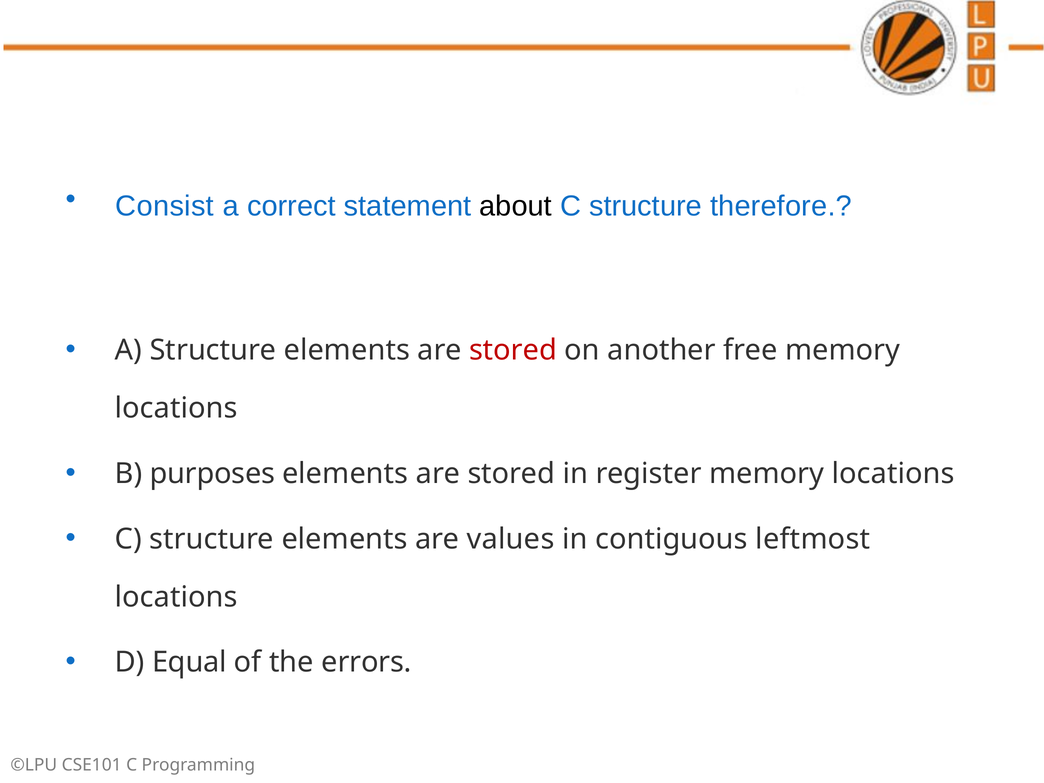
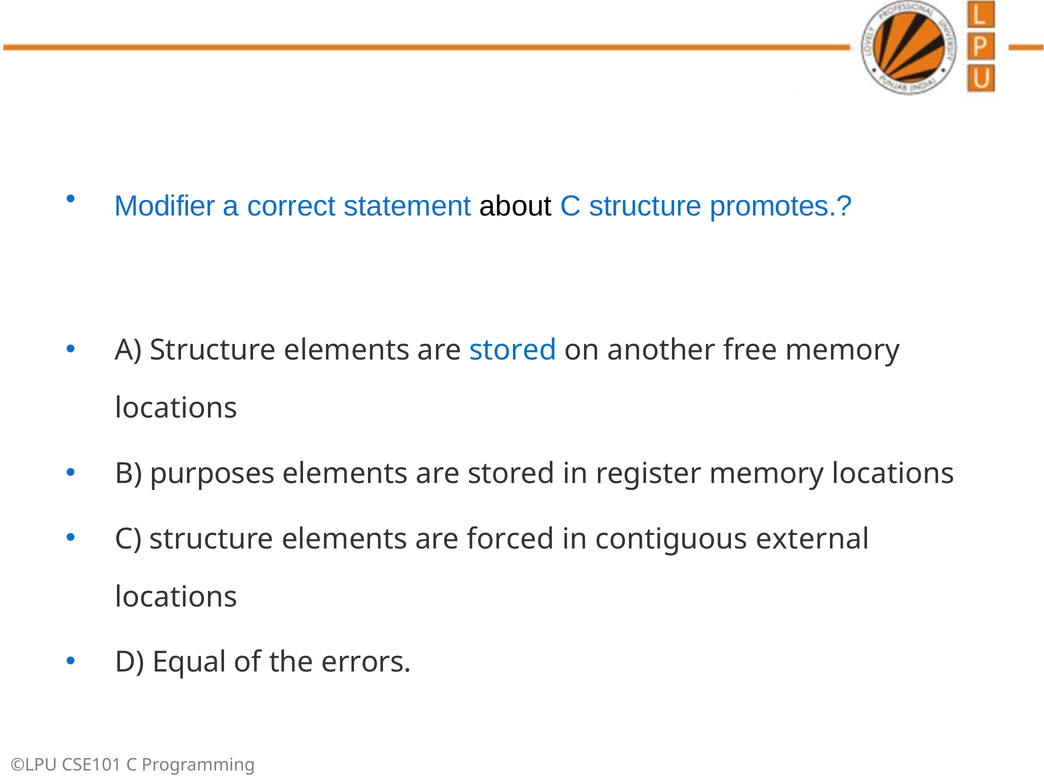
Consist: Consist -> Modifier (165, 206)
therefore: therefore -> promotes (781, 206)
stored colour: red -> blue (513, 350)
values: values -> forced (511, 539)
leftmost: leftmost -> external (813, 539)
